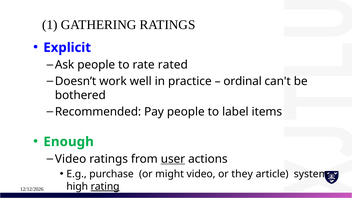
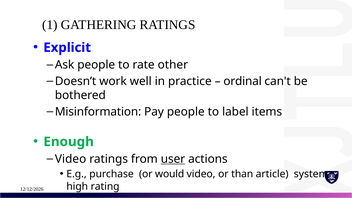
rated: rated -> other (173, 65)
Recommended: Recommended -> Misinformation (98, 112)
might: might -> would (170, 174)
they: they -> than (242, 174)
rating underline: present -> none (105, 186)
